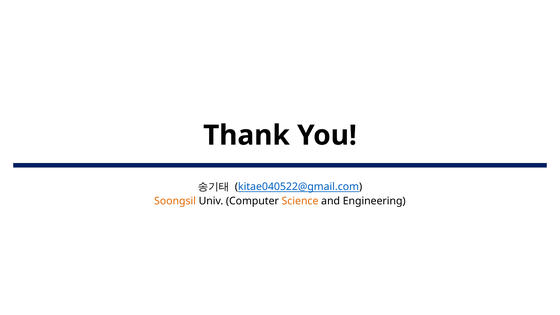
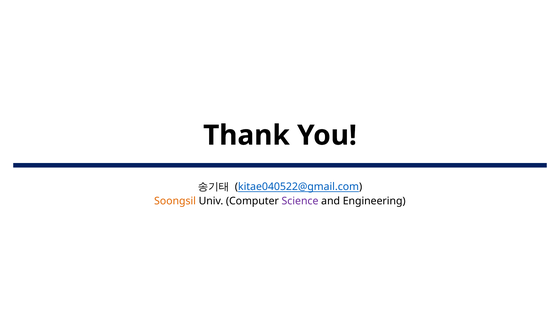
Science colour: orange -> purple (300, 201)
